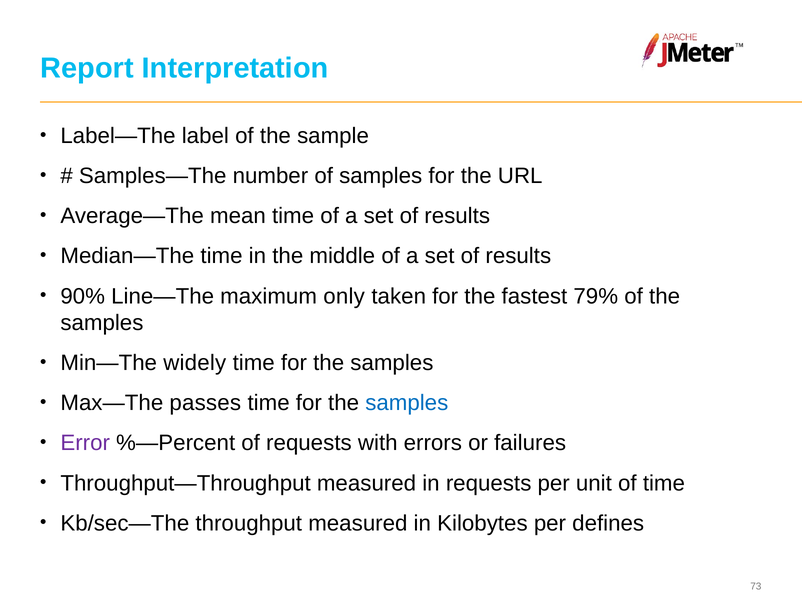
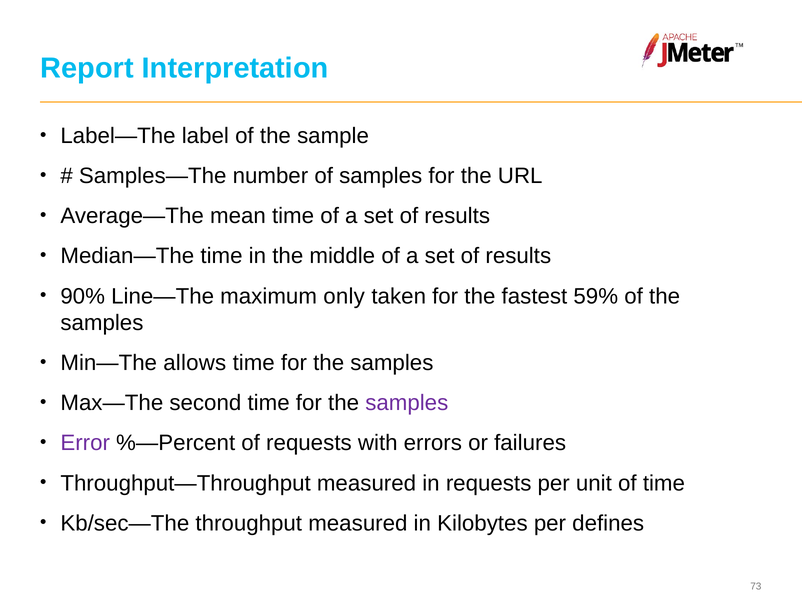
79%: 79% -> 59% (596, 296)
widely: widely -> allows (195, 363)
passes: passes -> second (205, 403)
samples colour: blue -> purple (407, 403)
